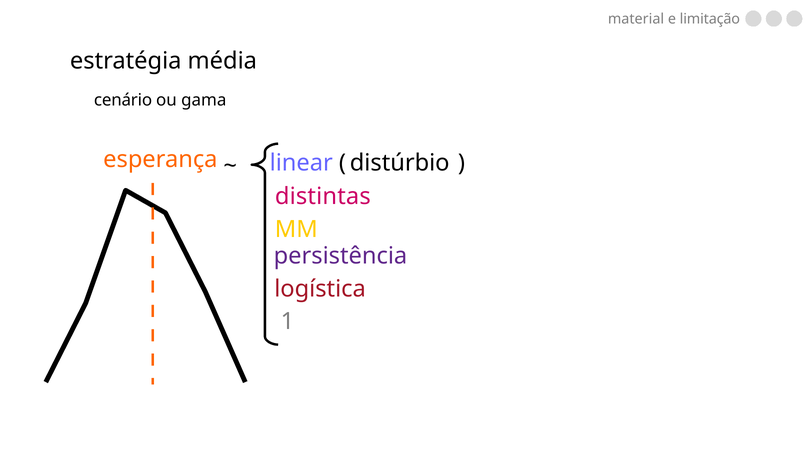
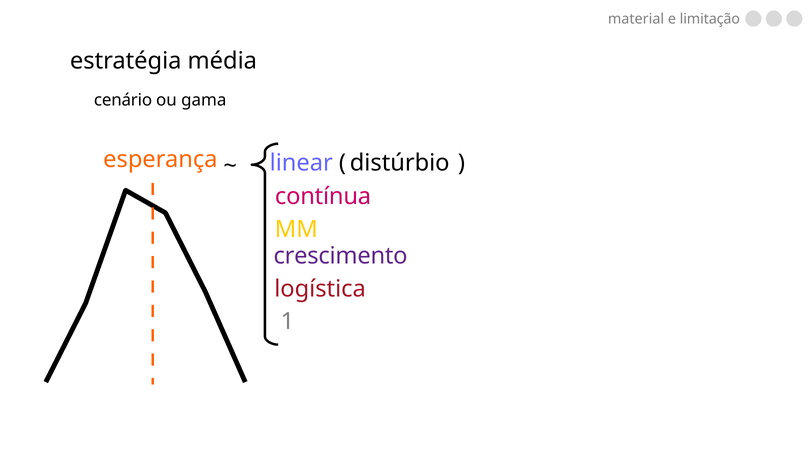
distintas: distintas -> contínua (323, 196)
persistência: persistência -> crescimento (341, 256)
